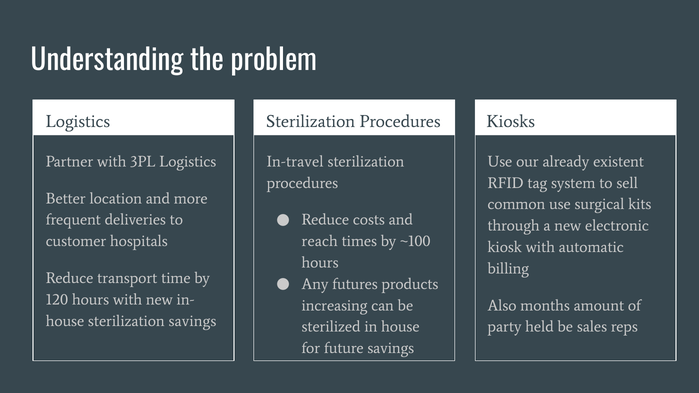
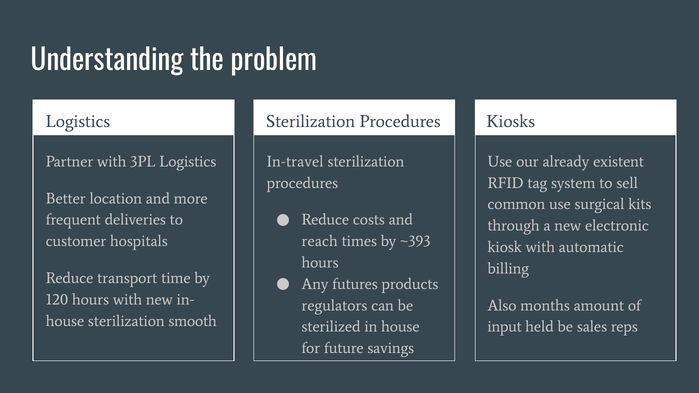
~100: ~100 -> ~393 (415, 241)
increasing: increasing -> regulators (334, 306)
sterilization savings: savings -> smooth (193, 321)
party: party -> input (505, 327)
